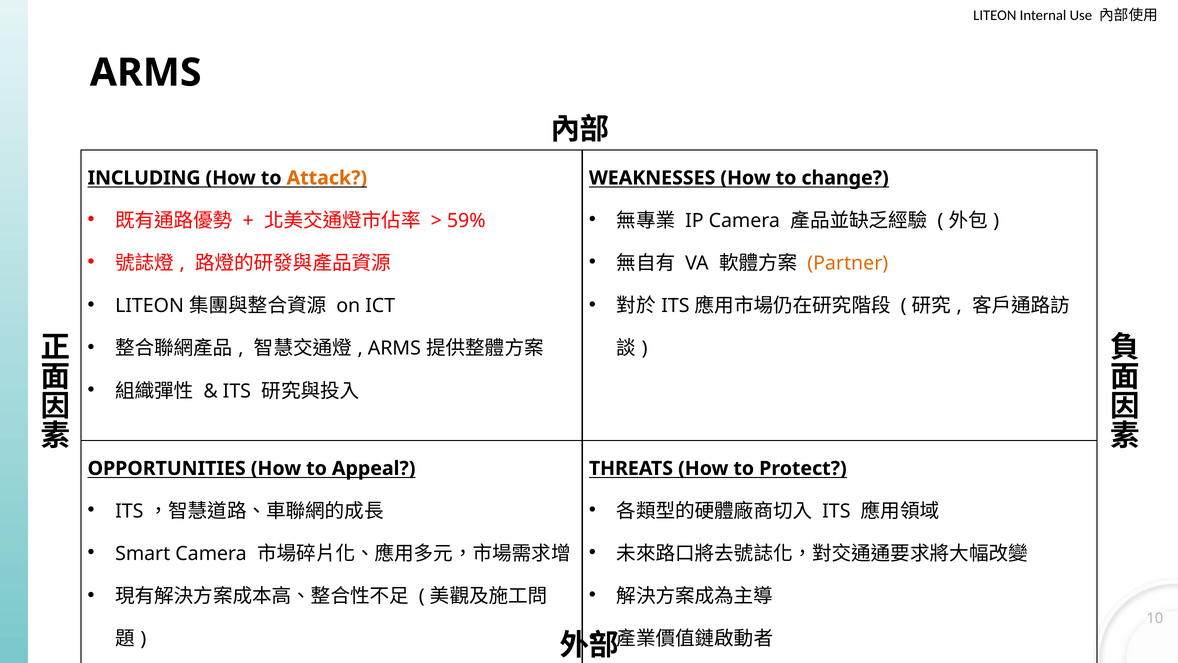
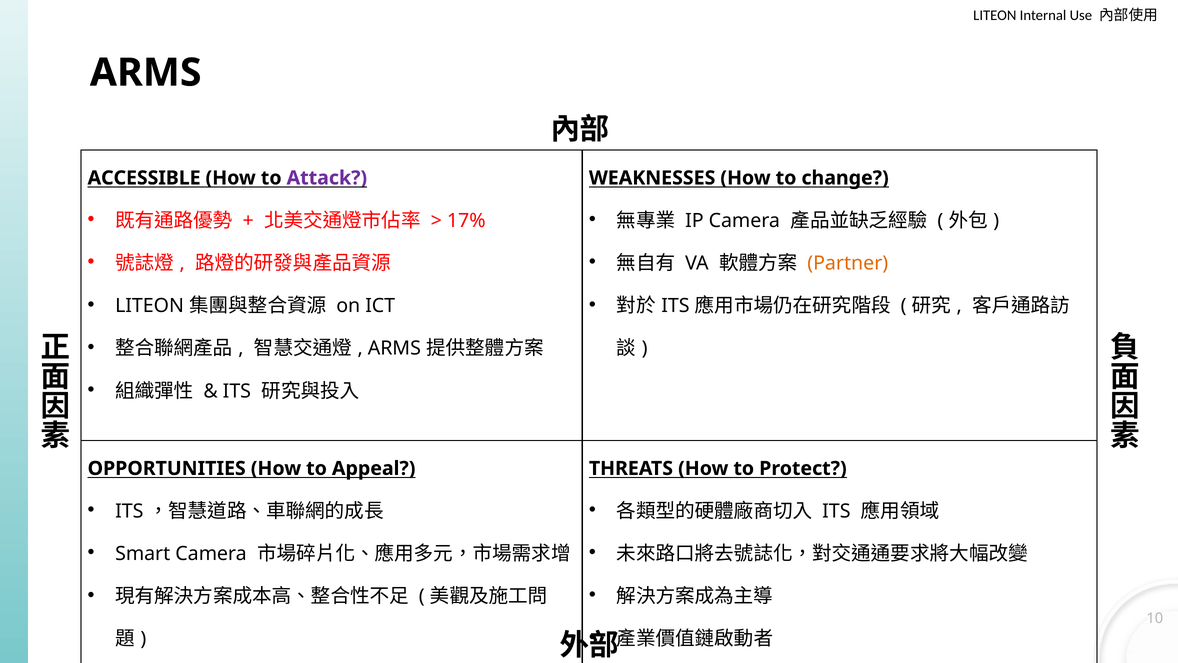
INCLUDING: INCLUDING -> ACCESSIBLE (144, 178)
Attack colour: orange -> purple (327, 178)
59%: 59% -> 17% (466, 220)
